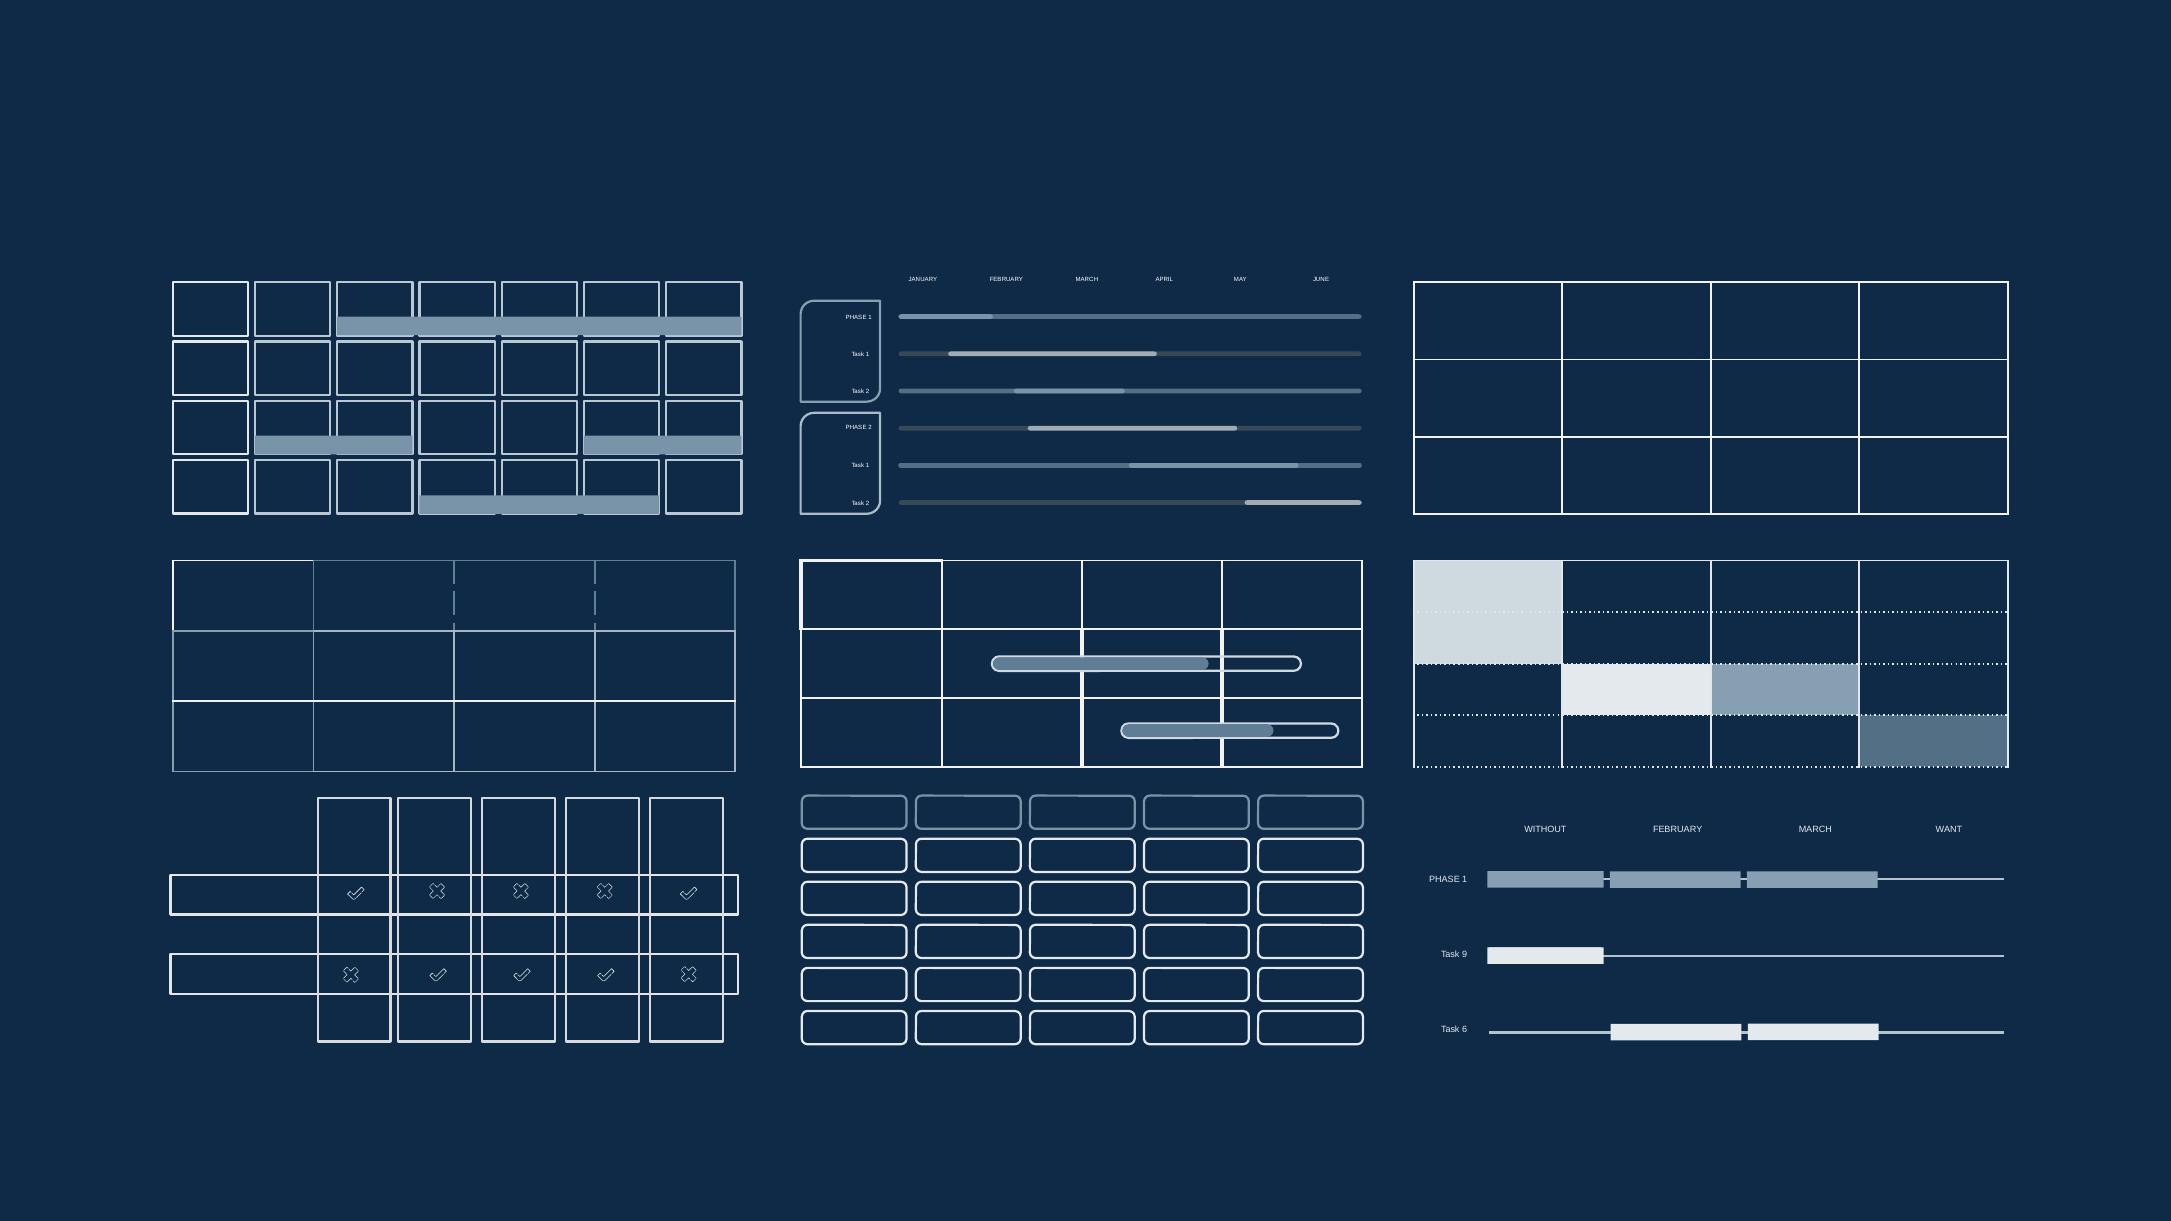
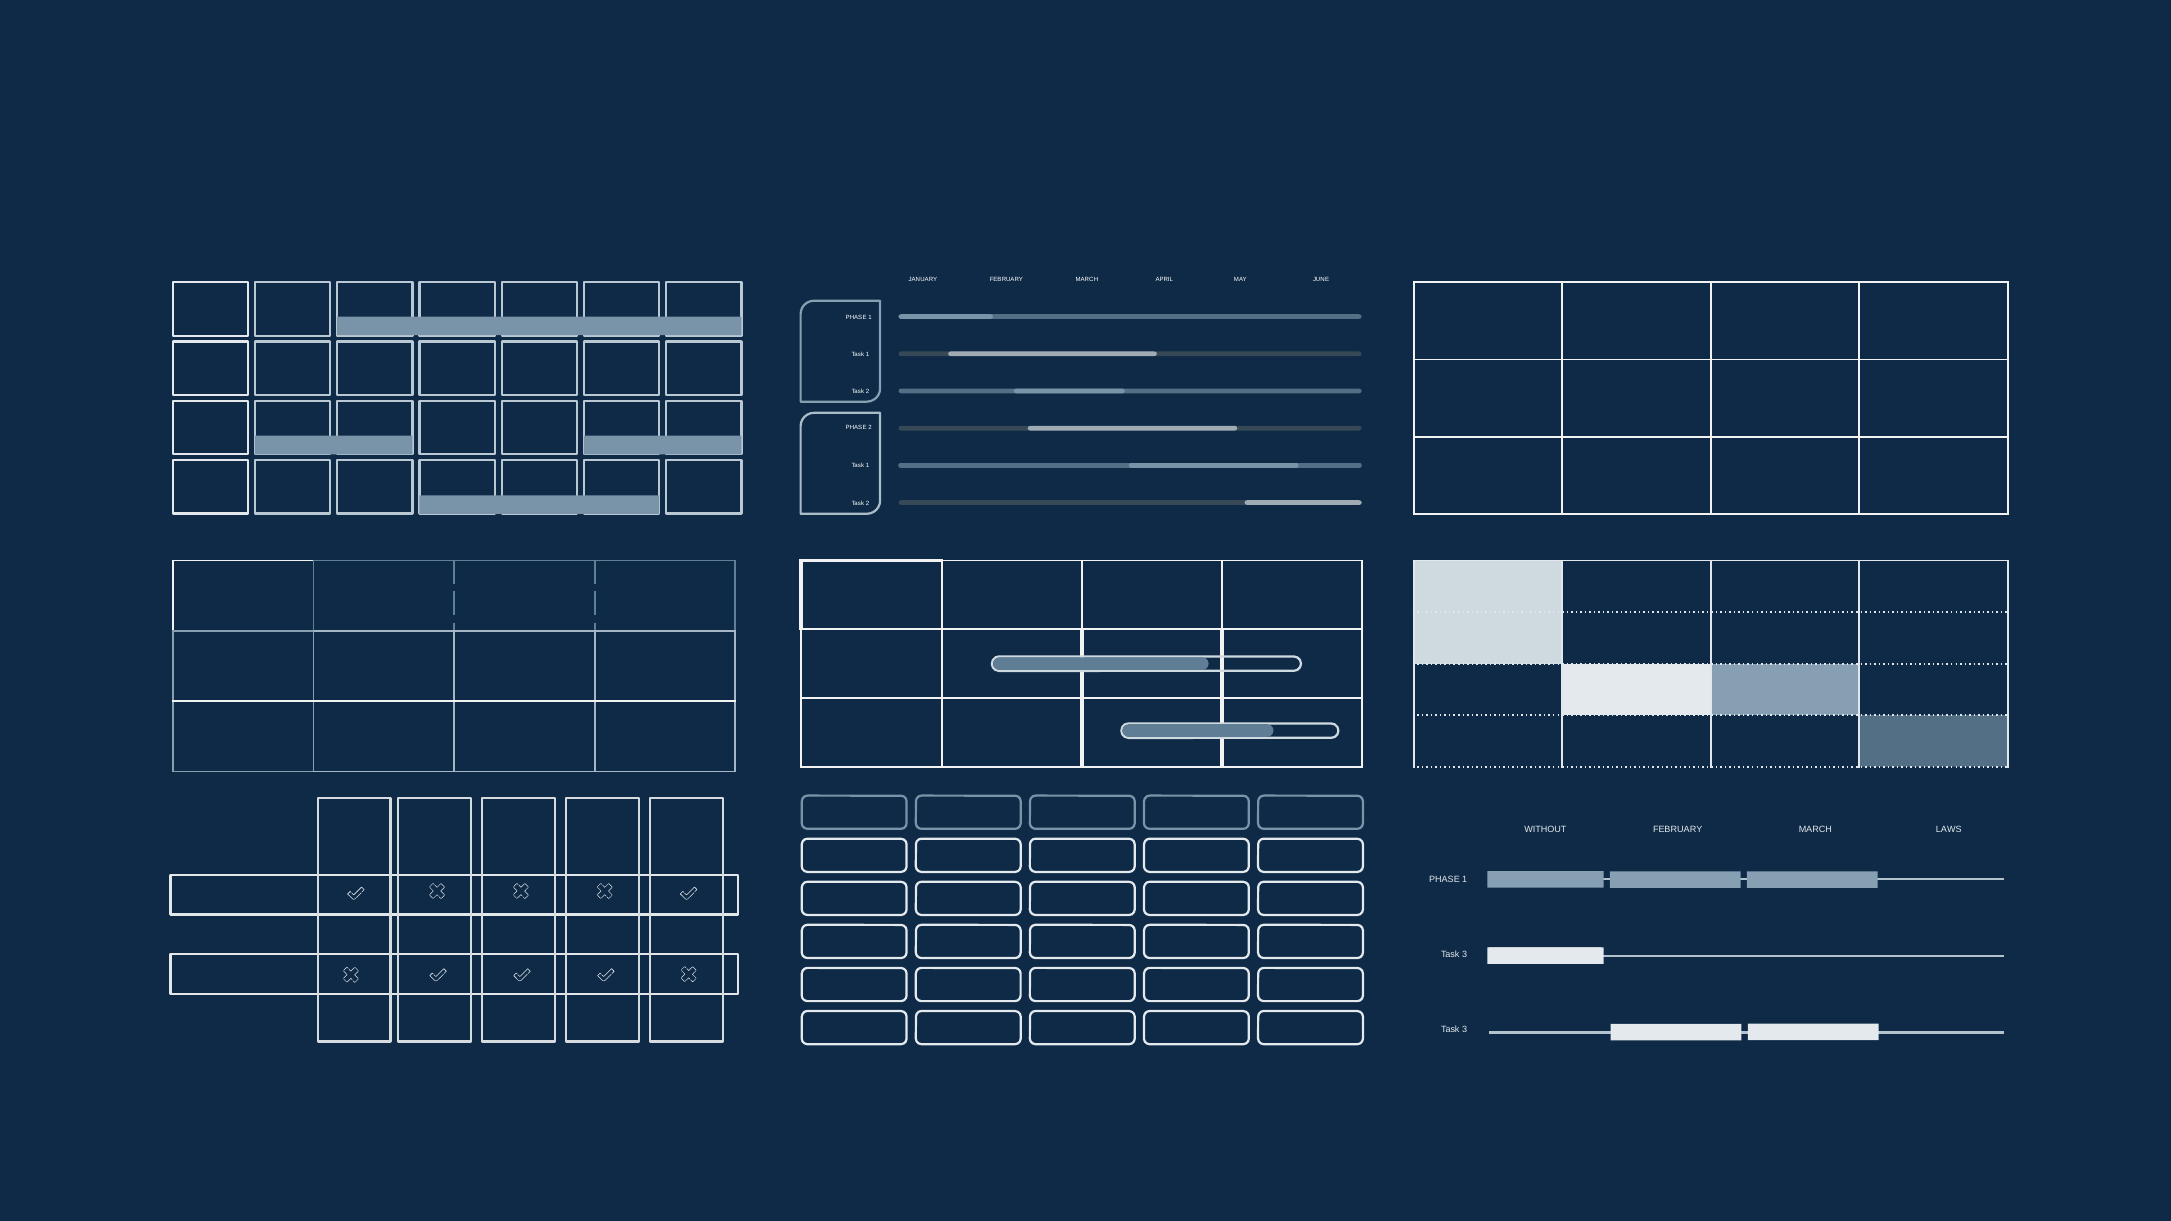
WANT: WANT -> LAWS (1949, 830)
9: 9 -> 3 (1465, 955)
6: 6 -> 3 (1465, 1030)
